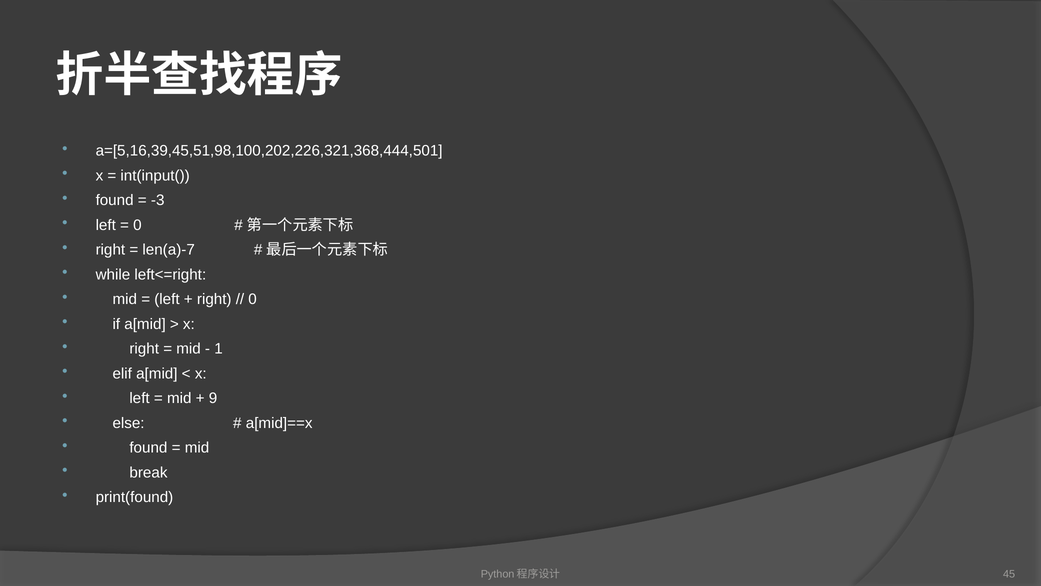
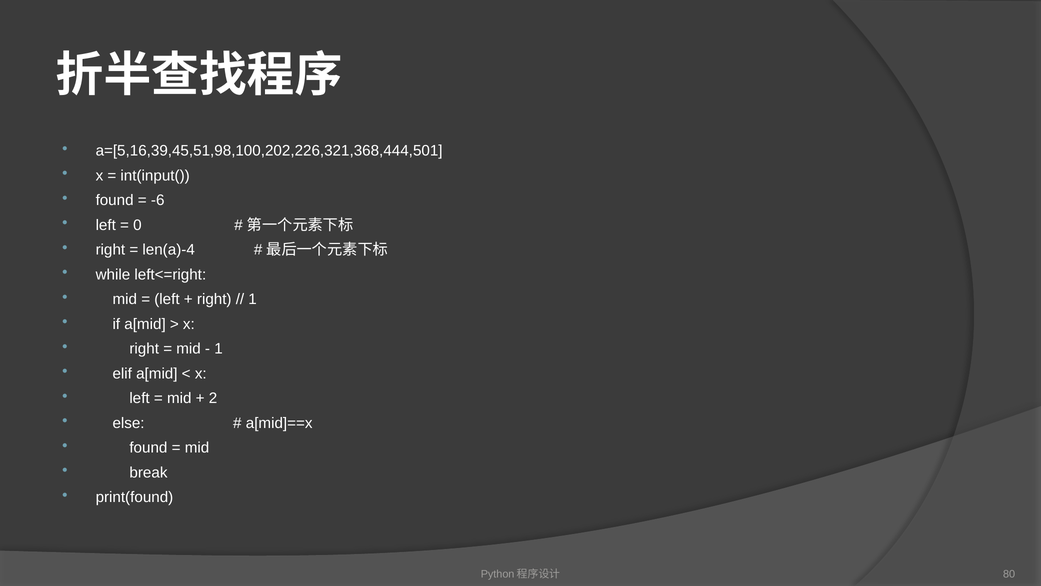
-3: -3 -> -6 (158, 200)
len(a)-7: len(a)-7 -> len(a)-4 (169, 250)
0: 0 -> 1 (253, 299)
9: 9 -> 2 (213, 398)
45: 45 -> 80 (1009, 574)
